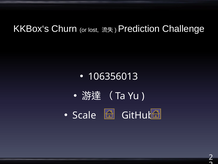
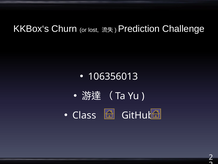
Scale: Scale -> Class (84, 115)
